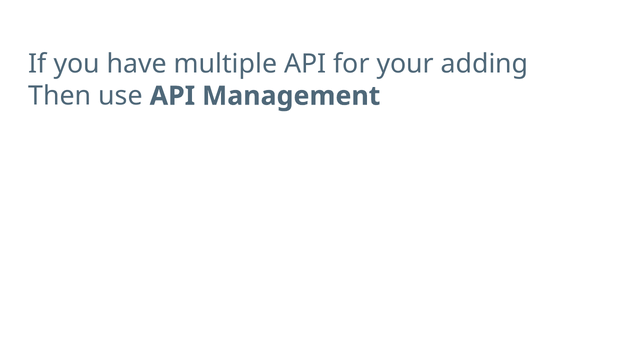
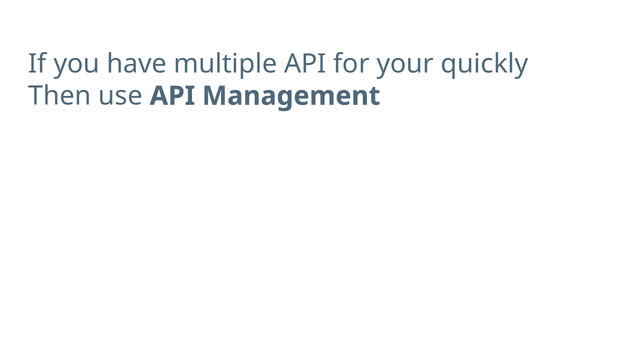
adding: adding -> quickly (485, 64)
